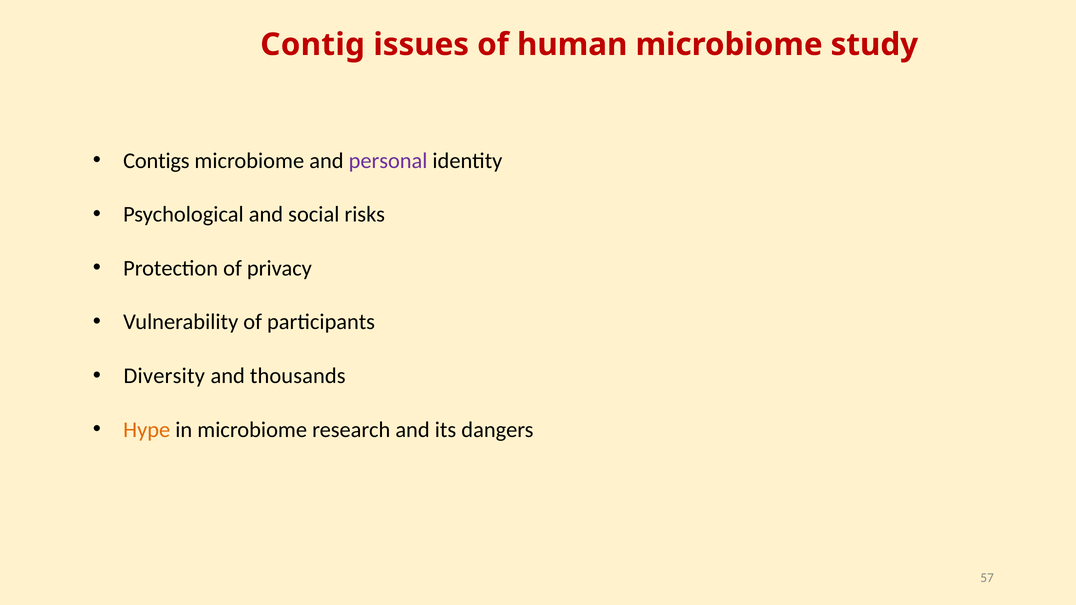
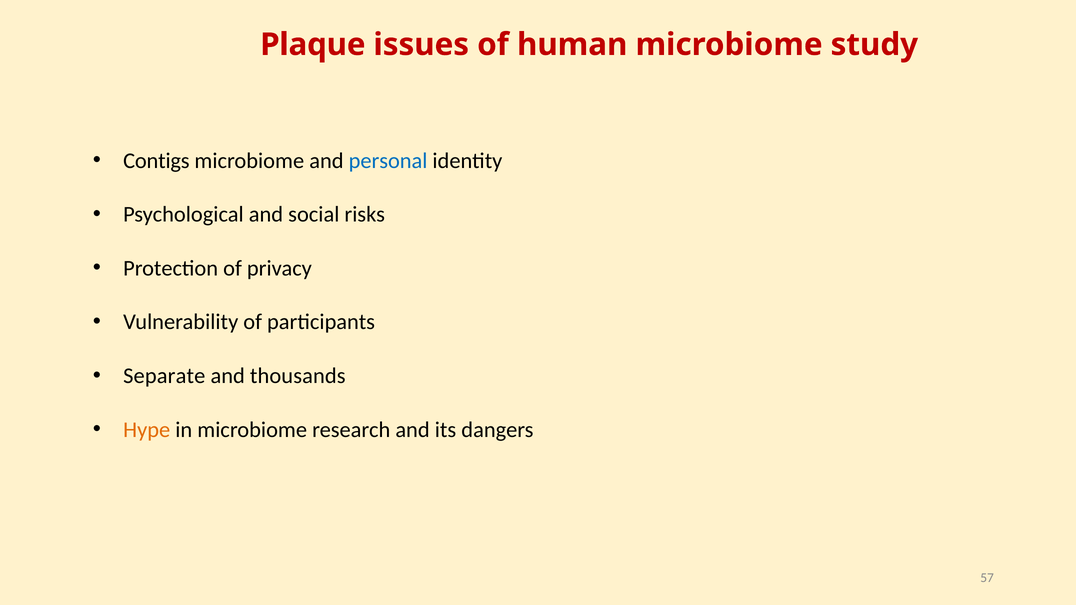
Contig: Contig -> Plaque (313, 45)
personal colour: purple -> blue (388, 161)
Diversity: Diversity -> Separate (164, 376)
